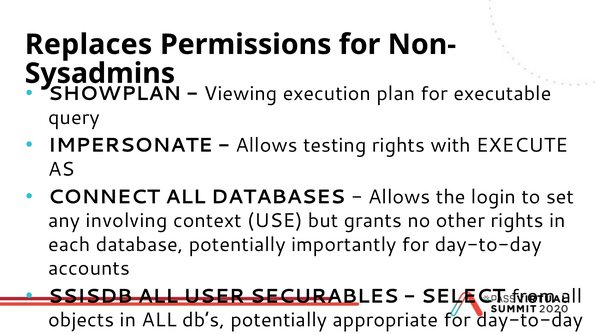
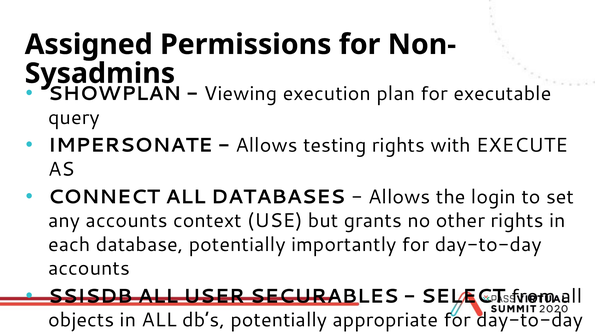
Replaces: Replaces -> Assigned (89, 44)
any involving: involving -> accounts (127, 221)
